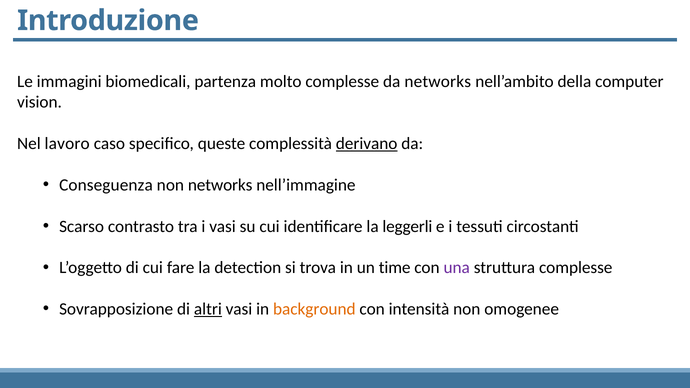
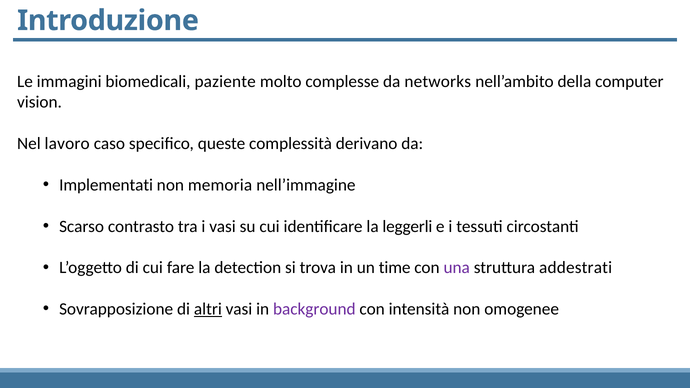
partenza: partenza -> paziente (225, 82)
derivano underline: present -> none (367, 144)
Conseguenza: Conseguenza -> Implementati (106, 185)
non networks: networks -> memoria (220, 185)
struttura complesse: complesse -> addestrati (576, 268)
background colour: orange -> purple (314, 309)
